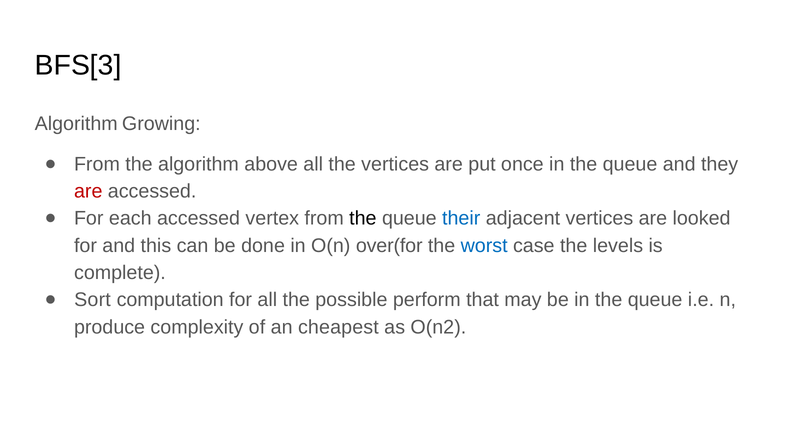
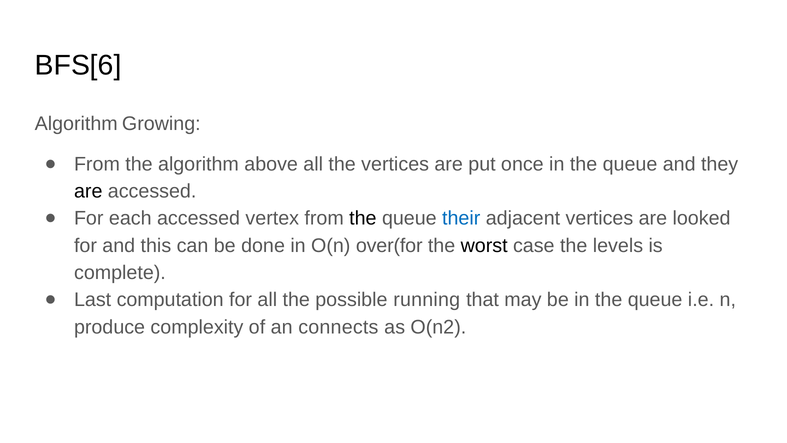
BFS[3: BFS[3 -> BFS[6 (78, 65)
are colour: red -> black (88, 191)
worst colour: blue -> black (484, 245)
Sort: Sort -> Last (93, 300)
perform: perform -> running (427, 300)
cheapest: cheapest -> connects (338, 327)
